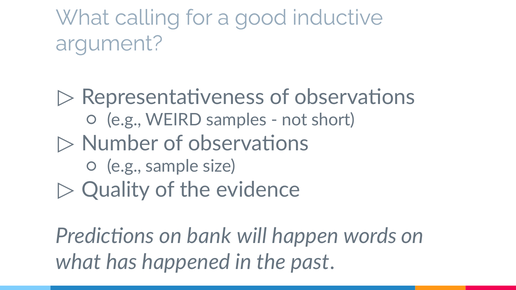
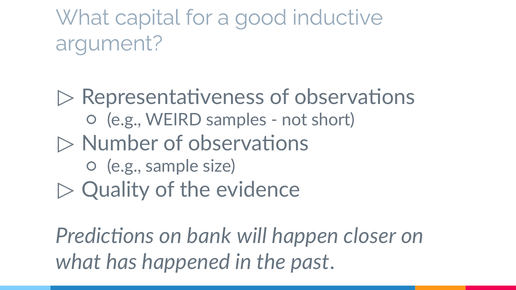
calling: calling -> capital (148, 18)
words: words -> closer (370, 236)
